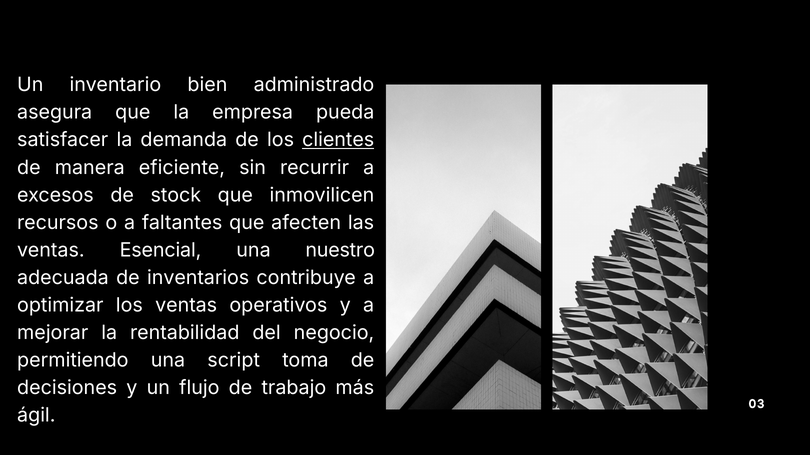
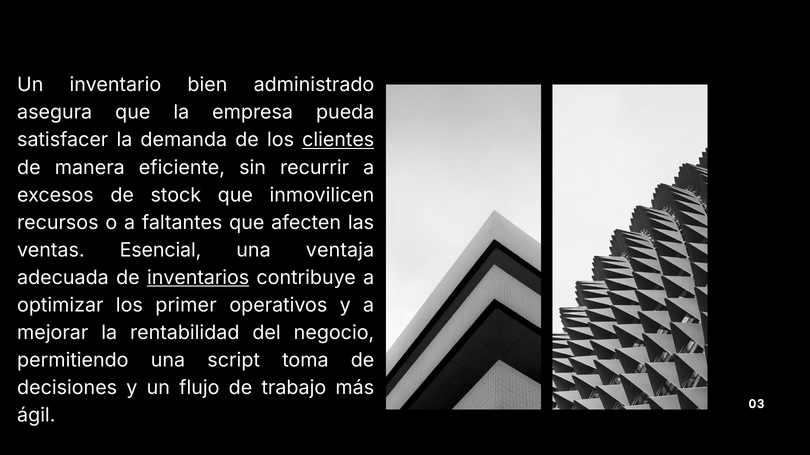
nuestro: nuestro -> ventaja (340, 250)
inventarios underline: none -> present (198, 278)
los ventas: ventas -> primer (186, 306)
